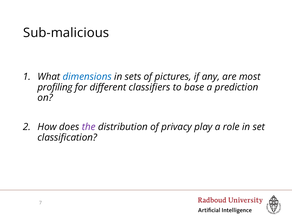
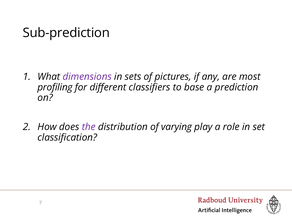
Sub-malicious: Sub-malicious -> Sub-prediction (66, 33)
dimensions colour: blue -> purple (87, 77)
privacy: privacy -> varying (177, 127)
